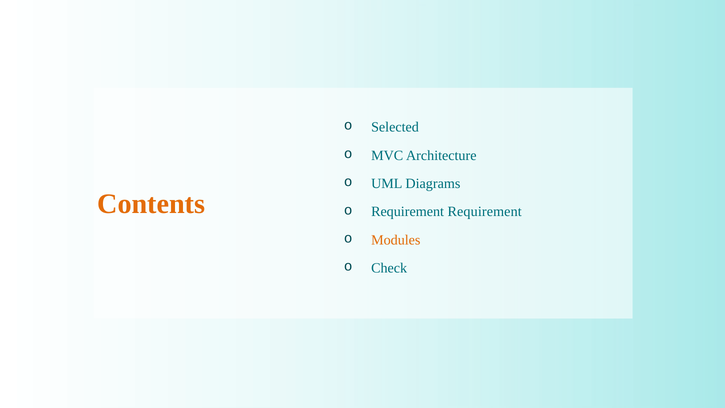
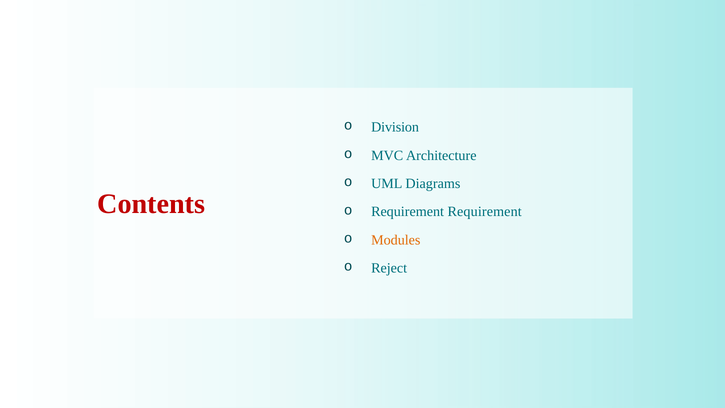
Selected: Selected -> Division (395, 127)
Contents colour: orange -> red (151, 204)
Check: Check -> Reject (389, 268)
